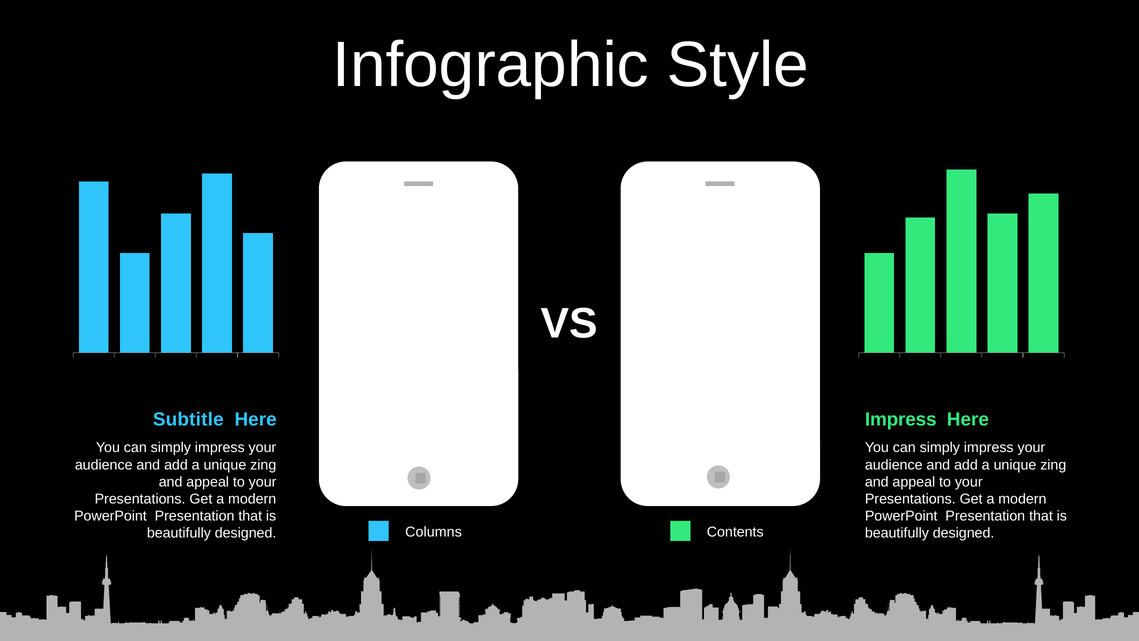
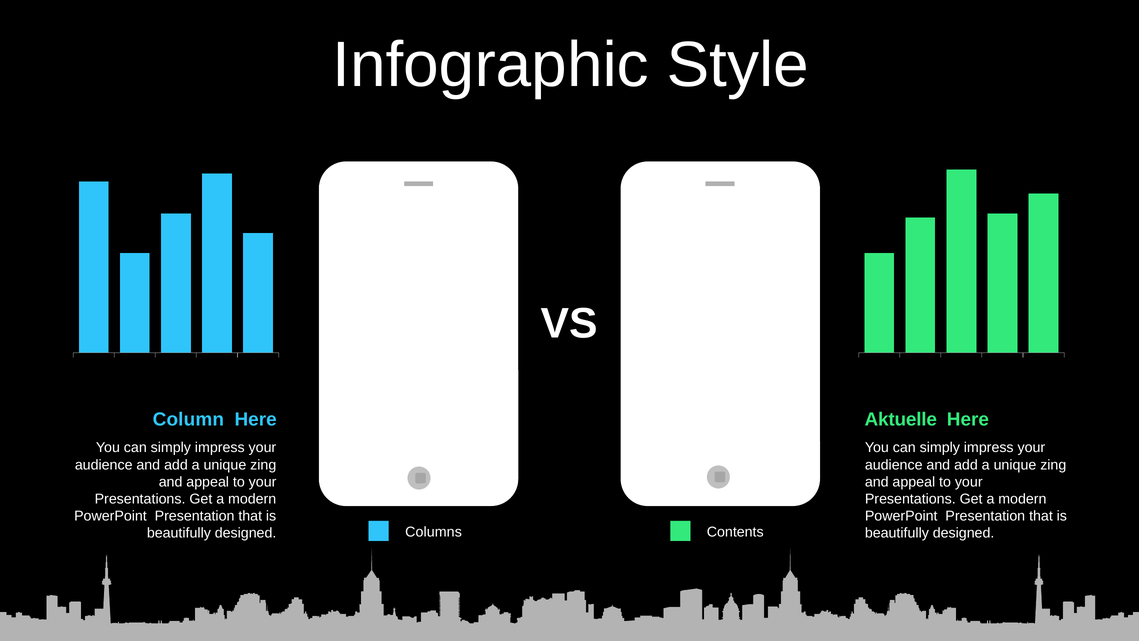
Subtitle: Subtitle -> Column (188, 419)
Impress: Impress -> Aktuelle (901, 419)
